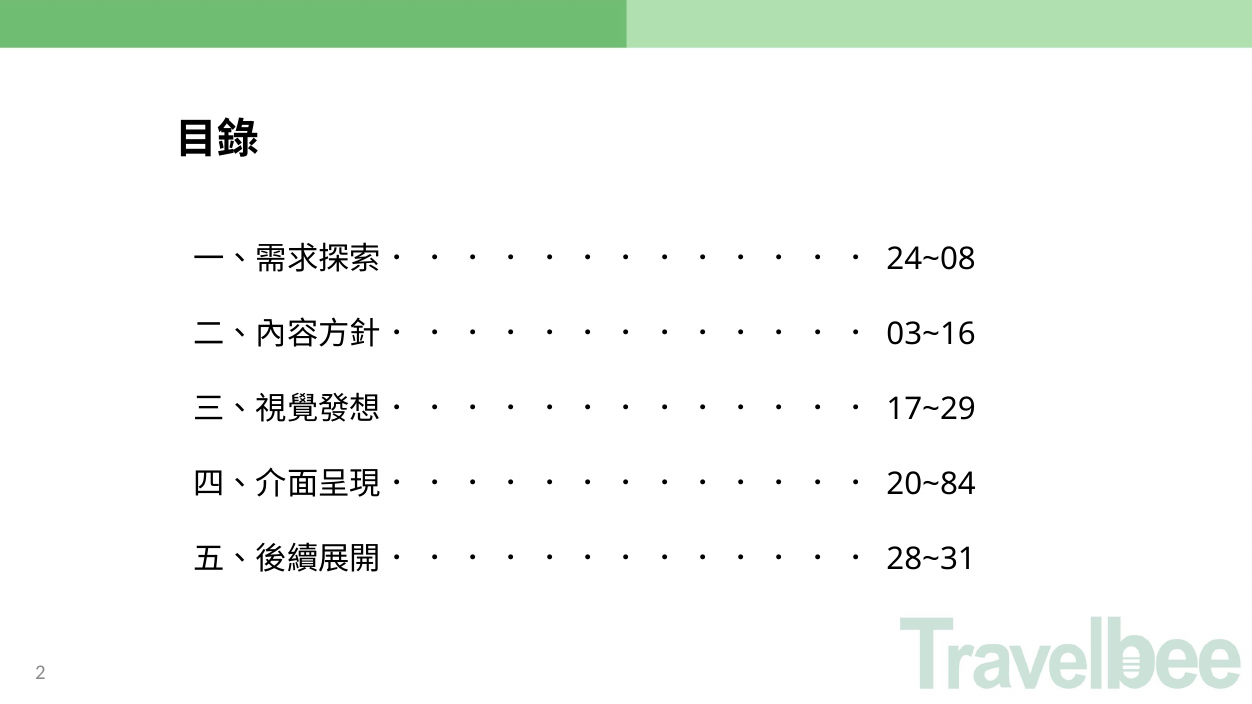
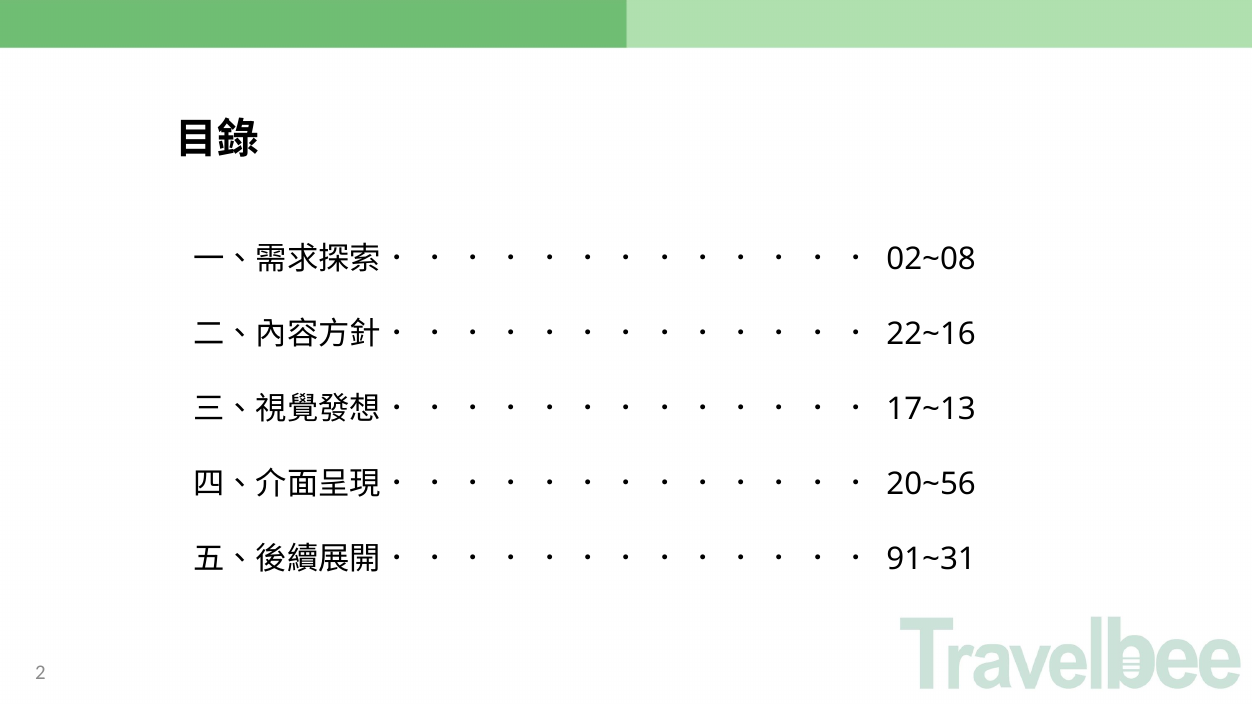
24~08: 24~08 -> 02~08 (931, 259)
03~16: 03~16 -> 22~16 (931, 334)
17~29: 17~29 -> 17~13 (931, 409)
20~84: 20~84 -> 20~56 (931, 484)
28~31: 28~31 -> 91~31 (931, 559)
